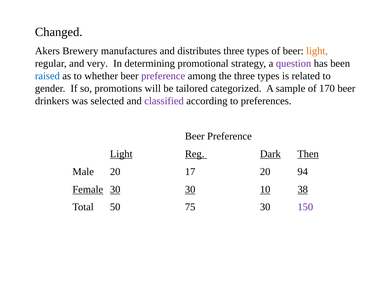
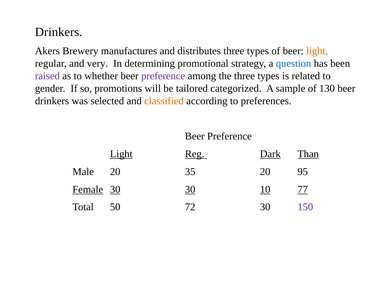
Changed: Changed -> Drinkers (59, 32)
question colour: purple -> blue (294, 63)
raised colour: blue -> purple (47, 76)
170: 170 -> 130 (327, 88)
classified colour: purple -> orange (164, 101)
Then: Then -> Than (308, 154)
17: 17 -> 35 (190, 172)
94: 94 -> 95 (303, 172)
38: 38 -> 77 (303, 190)
75: 75 -> 72 (190, 207)
